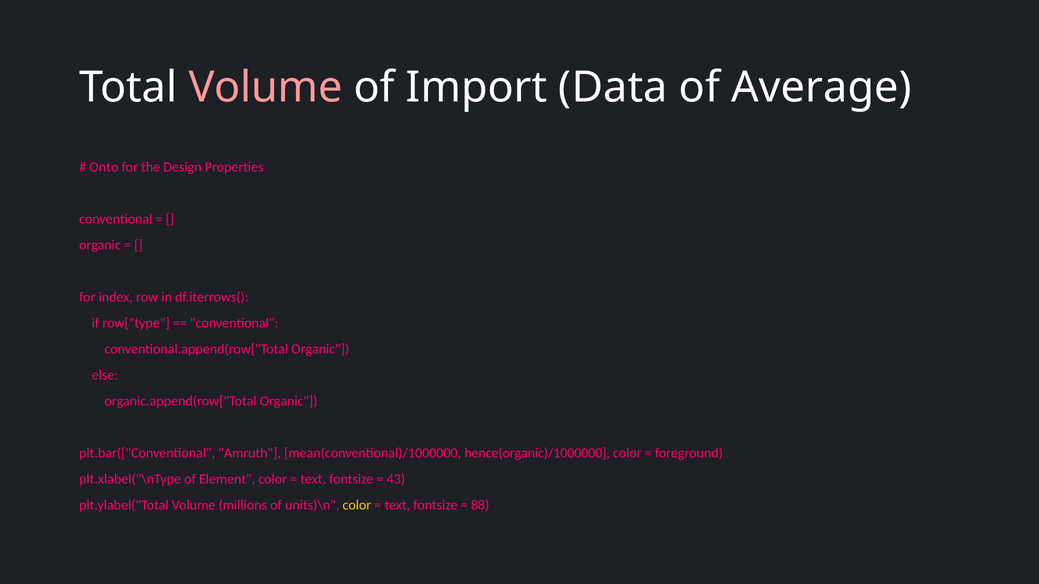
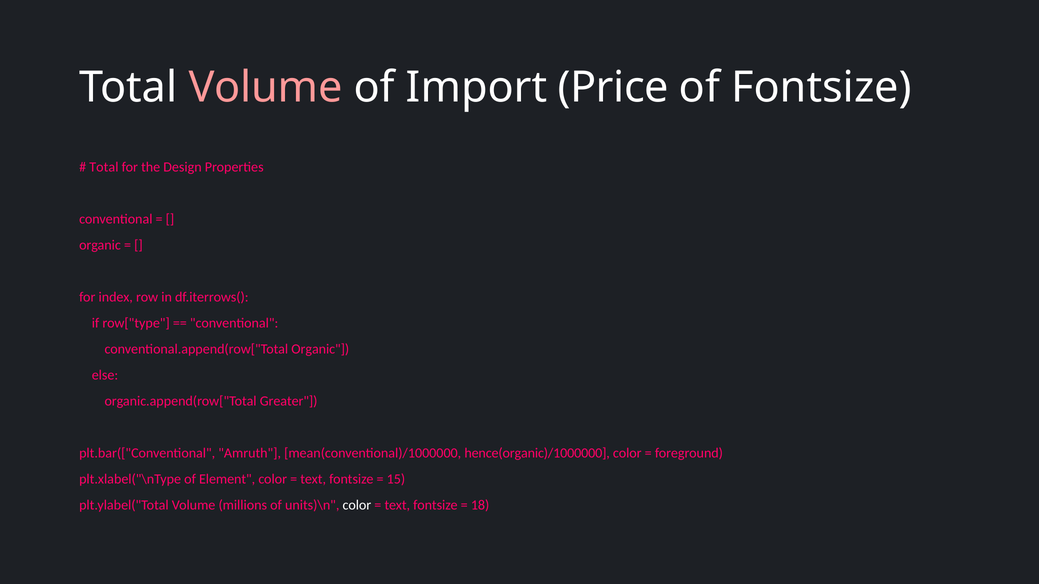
Data: Data -> Price (613, 87)
of Average: Average -> Fontsize (821, 87)
Onto: Onto -> Total (104, 167)
organic.append(row["Total Organic: Organic -> Greater (289, 401)
43: 43 -> 15 (396, 479)
color colour: yellow -> white (357, 506)
88: 88 -> 18 (480, 506)
